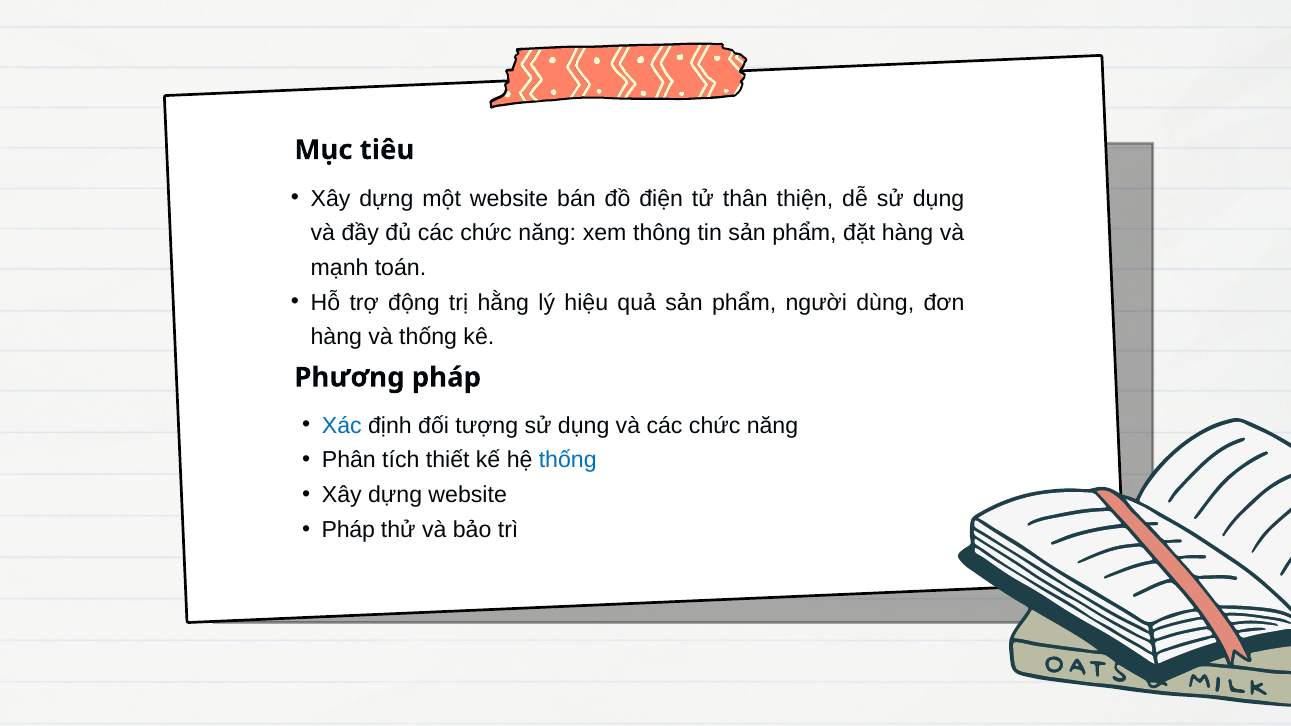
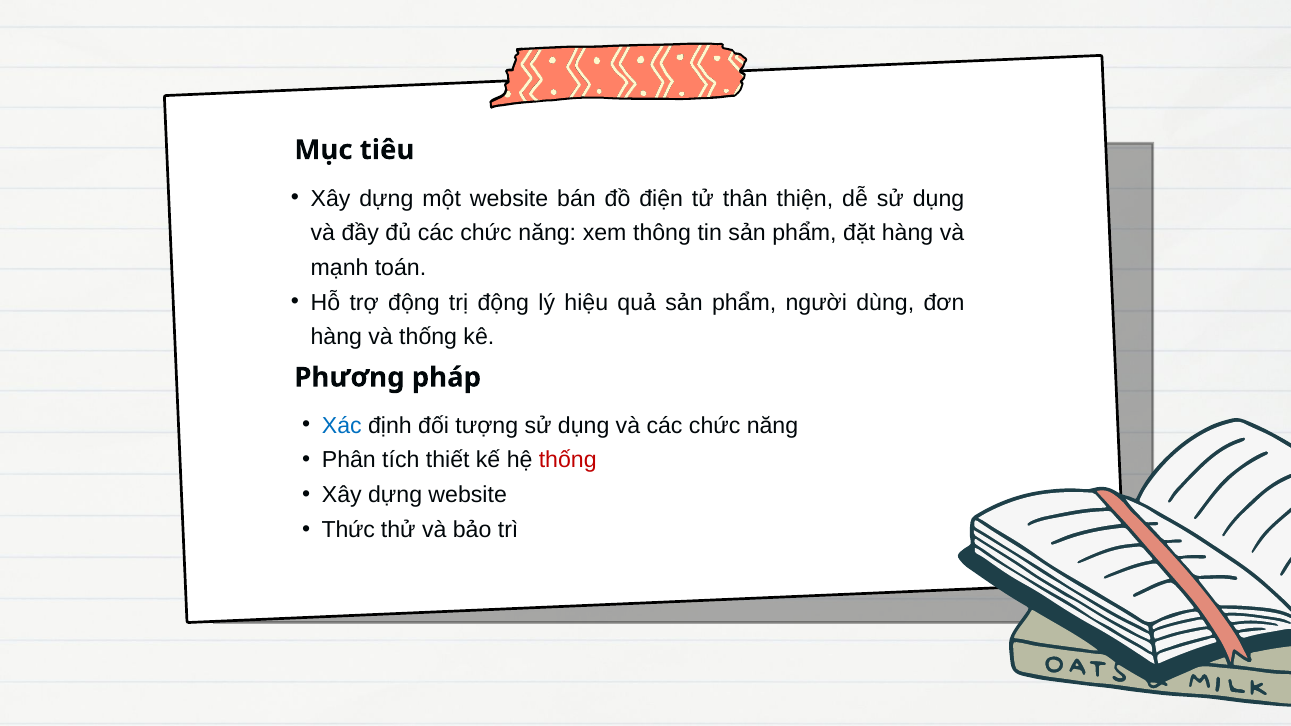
trị hằng: hằng -> động (503, 303)
thống colour: blue -> red (568, 460)
Pháp: Pháp -> Thức (348, 530)
